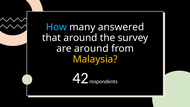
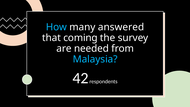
that around: around -> coming (80, 38)
are around: around -> needed (91, 48)
Malaysia colour: yellow -> light blue (95, 59)
